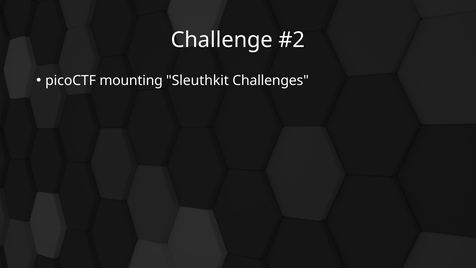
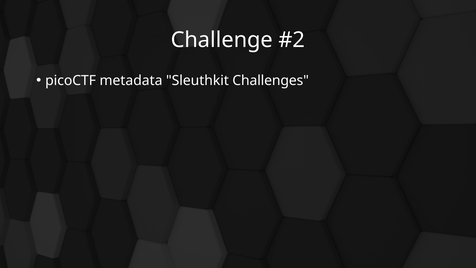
mounting: mounting -> metadata (131, 80)
